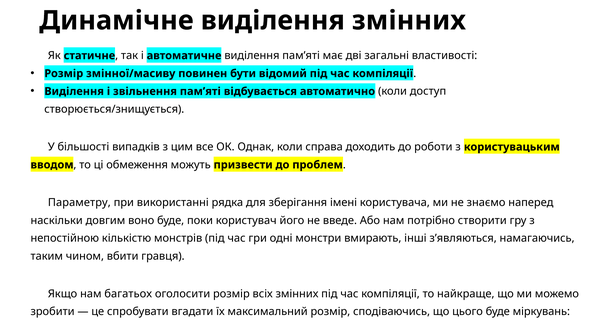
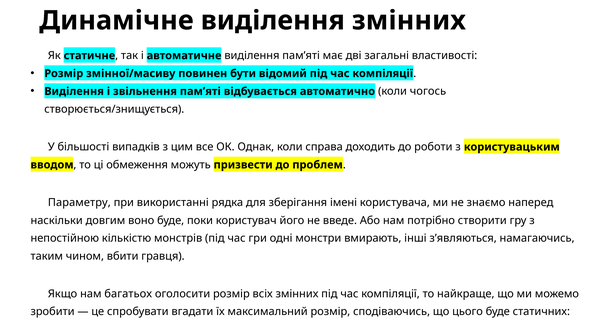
доступ: доступ -> чогось (428, 91)
міркувань: міркувань -> статичних (541, 312)
